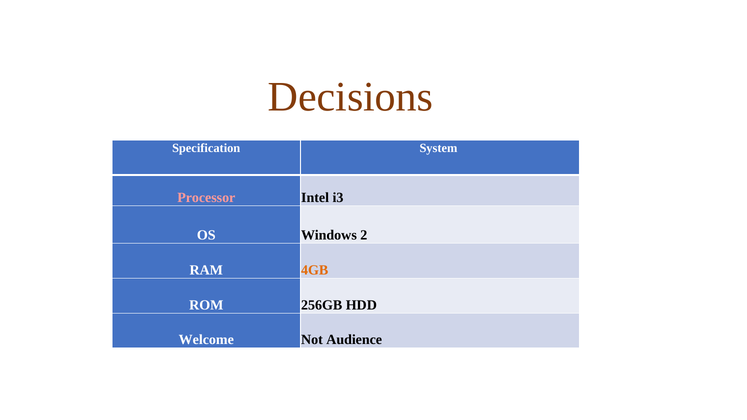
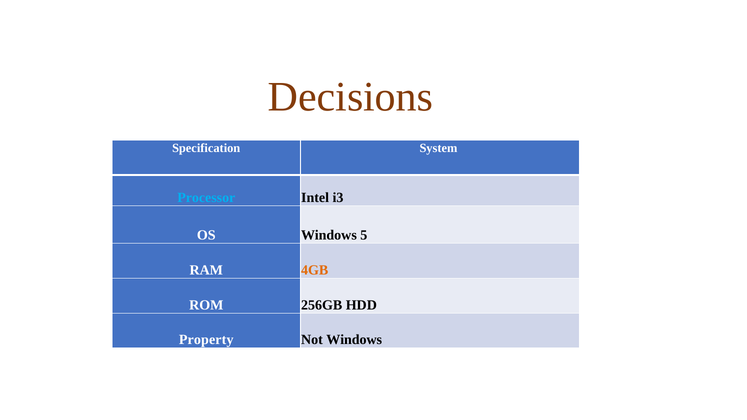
Processor colour: pink -> light blue (206, 198)
2: 2 -> 5 (364, 235)
Welcome: Welcome -> Property (206, 340)
Not Audience: Audience -> Windows (354, 340)
